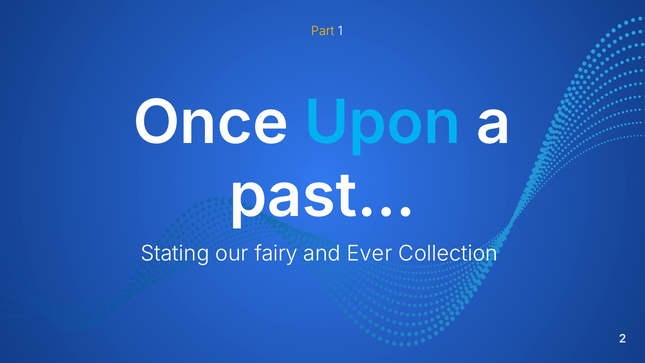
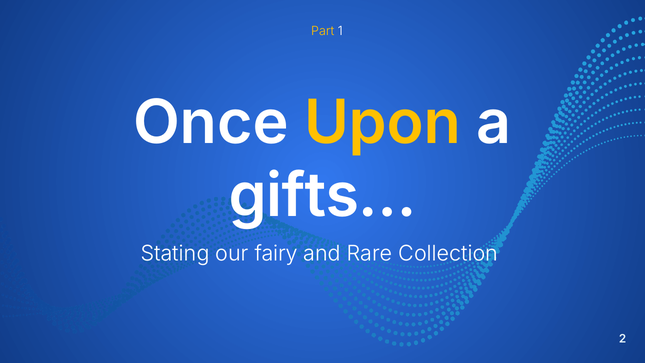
Upon colour: light blue -> yellow (383, 123)
past…: past… -> gifts… (323, 196)
Ever: Ever -> Rare (370, 253)
